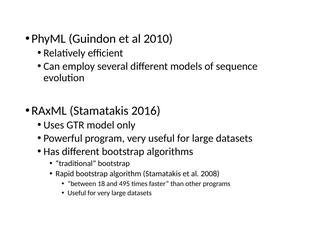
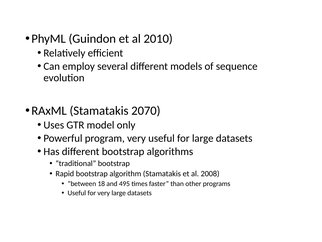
2016: 2016 -> 2070 (146, 110)
